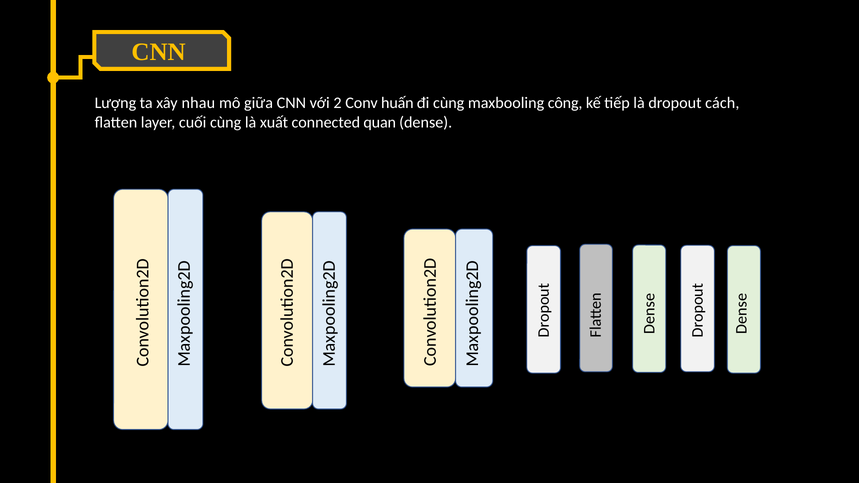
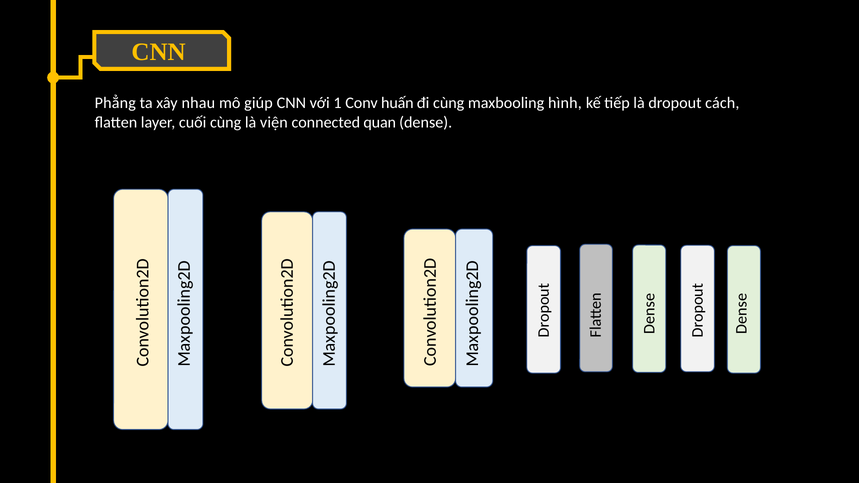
Lượng: Lượng -> Phẳng (115, 103)
giữa: giữa -> giúp (258, 103)
với 2: 2 -> 1 (338, 103)
công: công -> hình (565, 103)
xuất: xuất -> viện (274, 122)
